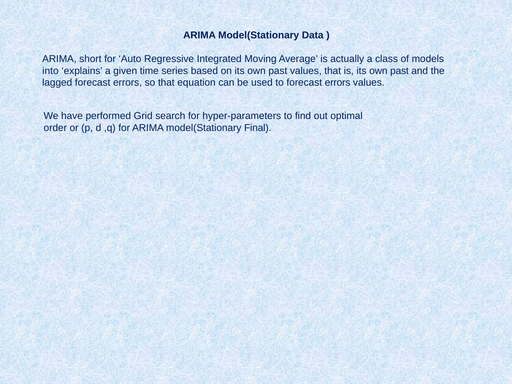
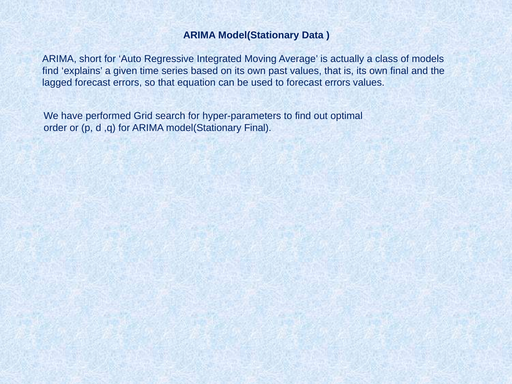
into: into -> find (50, 71)
is its own past: past -> final (399, 71)
